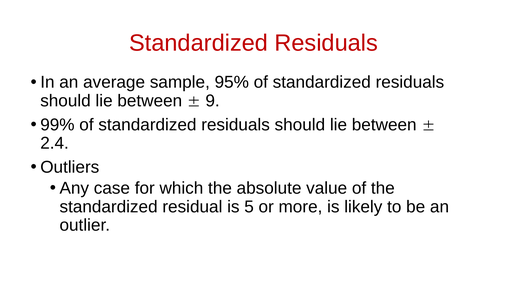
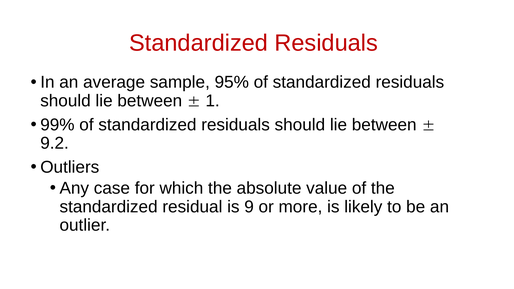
9: 9 -> 1 (213, 101)
2.4: 2.4 -> 9.2 (55, 143)
5: 5 -> 9 (249, 207)
